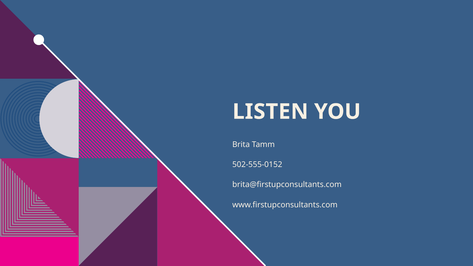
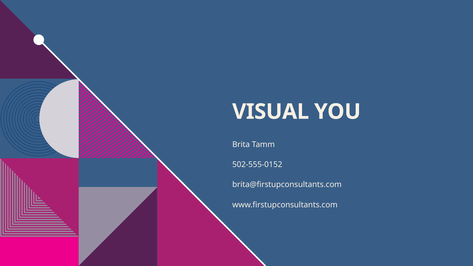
LISTEN: LISTEN -> VISUAL (271, 112)
